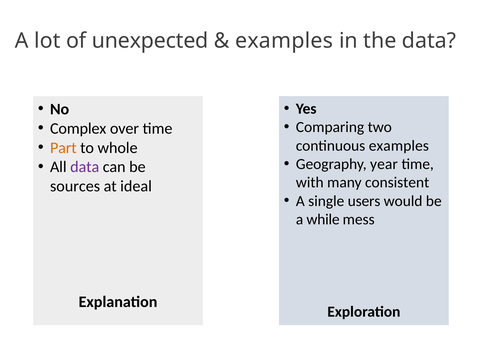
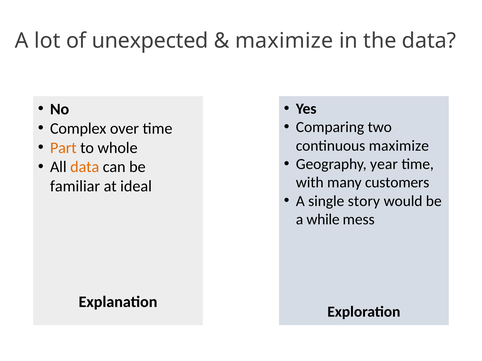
examples: examples -> maximize (284, 41)
continuous examples: examples -> maximize (399, 146)
data colour: purple -> orange (85, 167)
consistent: consistent -> customers (397, 183)
sources: sources -> familiar (75, 187)
users: users -> story (364, 201)
